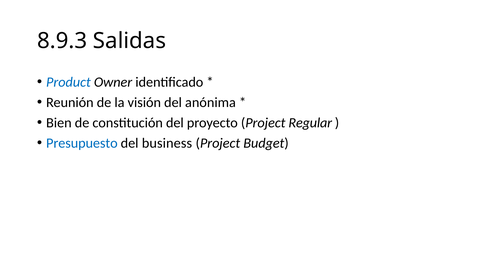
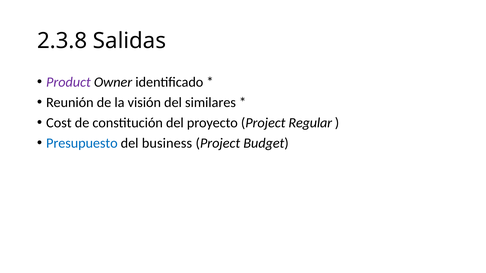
8.9.3: 8.9.3 -> 2.3.8 (62, 41)
Product colour: blue -> purple (68, 82)
anónima: anónima -> similares (211, 103)
Bien: Bien -> Cost (59, 123)
